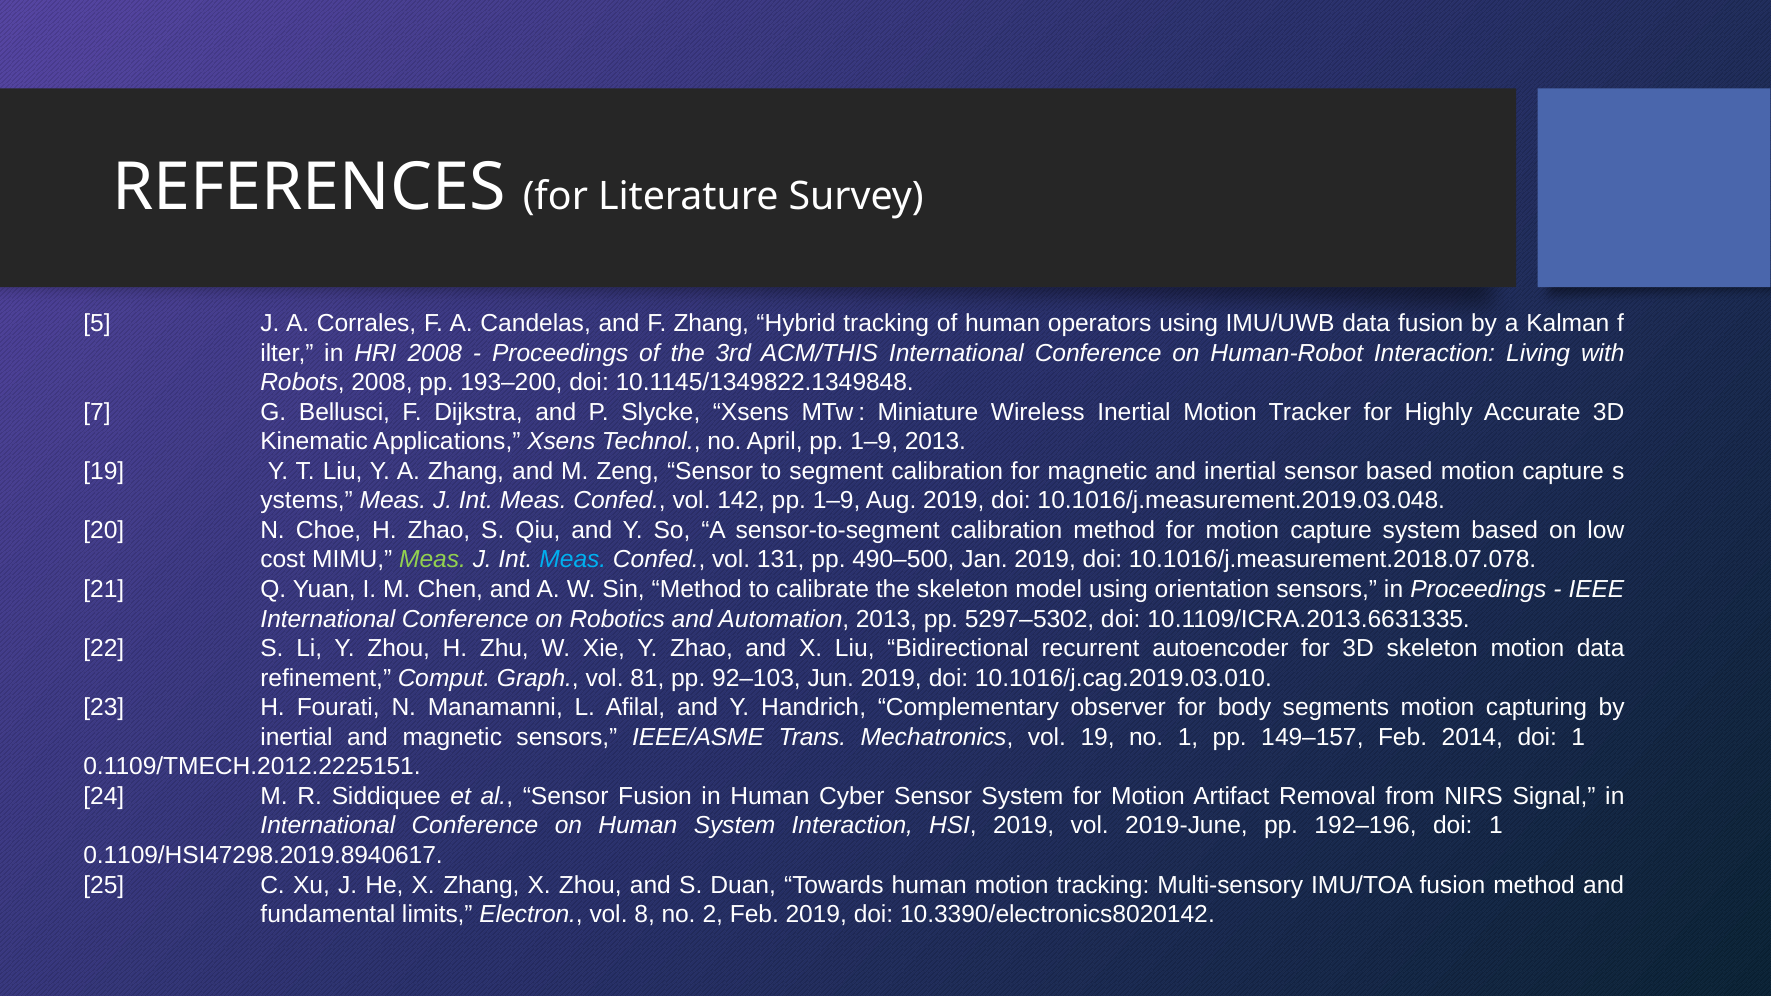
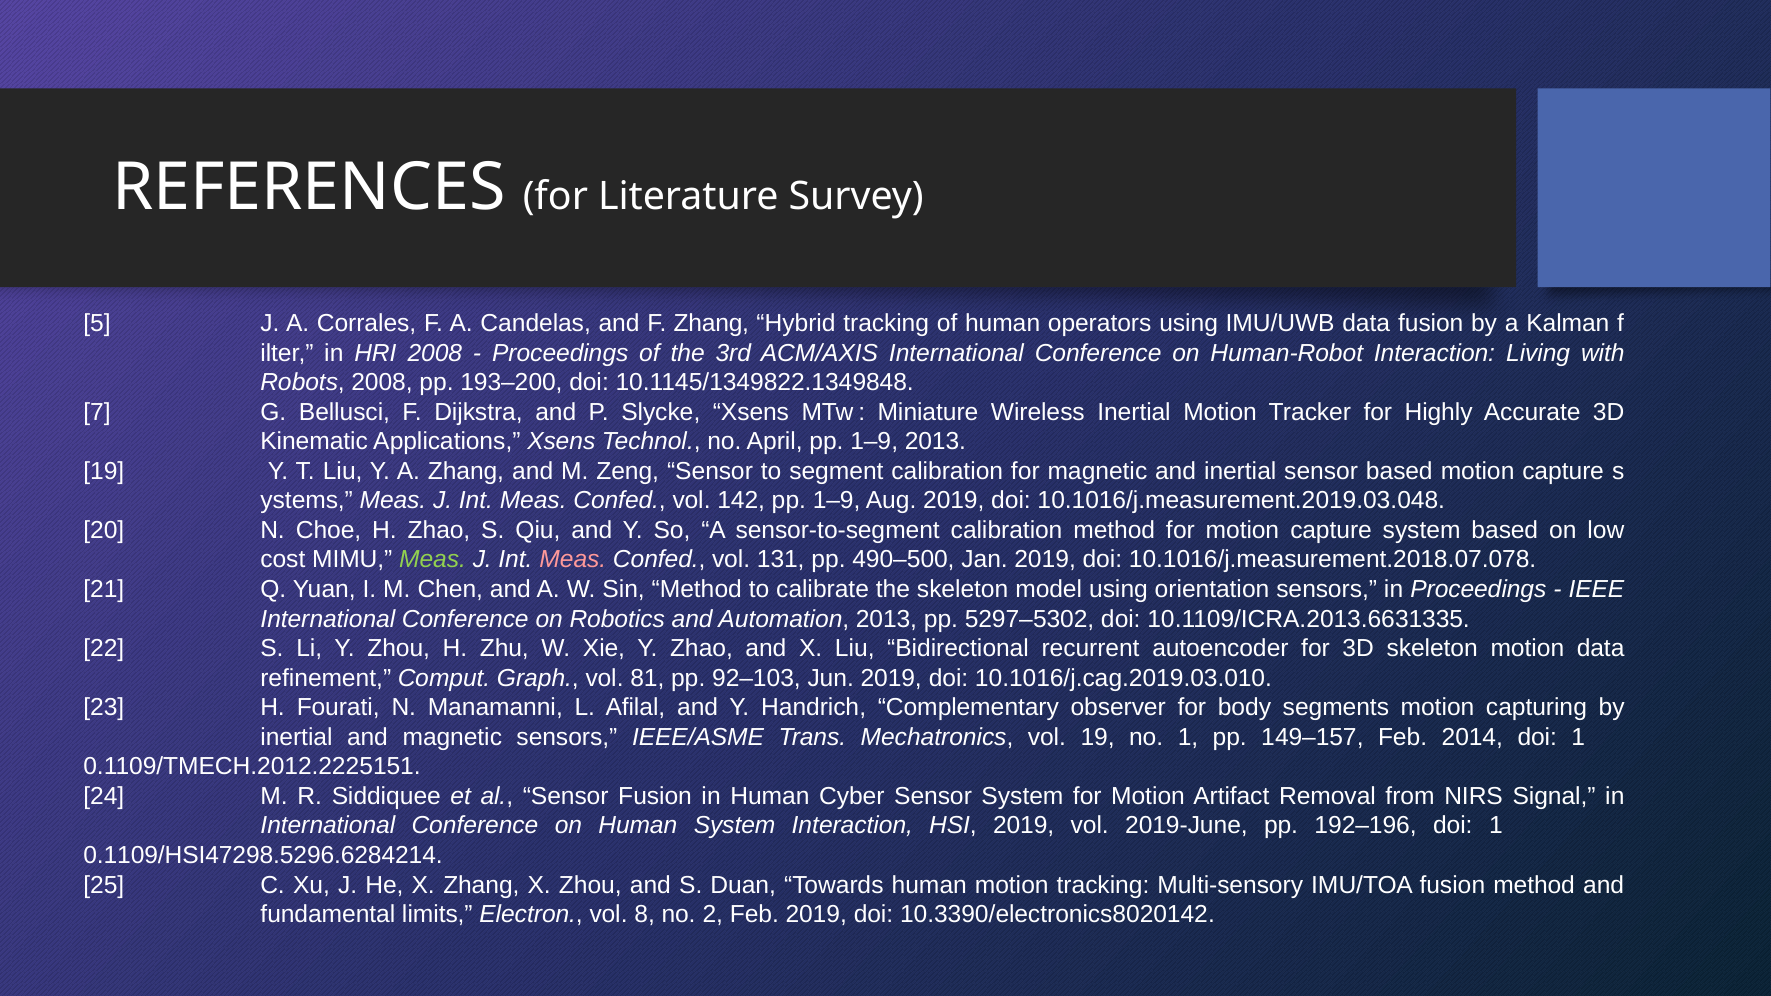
ACM/THIS: ACM/THIS -> ACM/AXIS (819, 353)
Meas colour: light blue -> pink (573, 560)
0.1109/HSI47298.2019.8940617: 0.1109/HSI47298.2019.8940617 -> 0.1109/HSI47298.5296.6284214 (263, 856)
